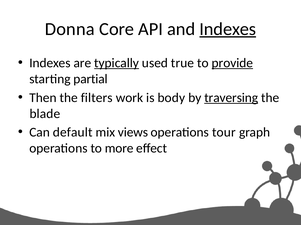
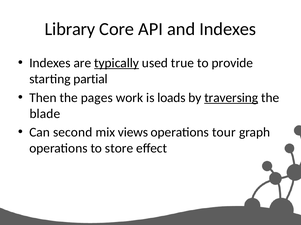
Donna: Donna -> Library (70, 29)
Indexes underline: present -> none (228, 29)
provide underline: present -> none (232, 63)
filters: filters -> pages (97, 98)
body: body -> loads (171, 98)
default: default -> second (73, 133)
more: more -> store (119, 149)
